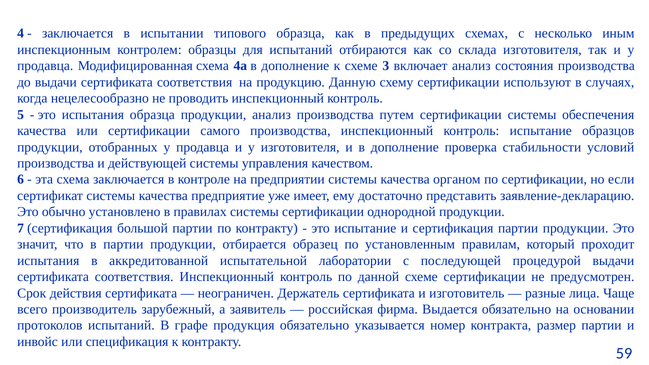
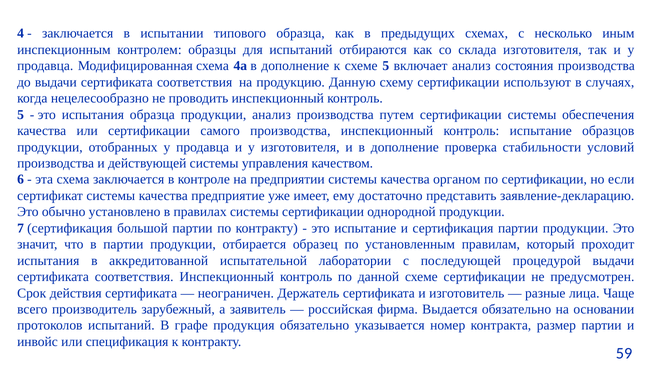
схеме 3: 3 -> 5 (386, 66)
